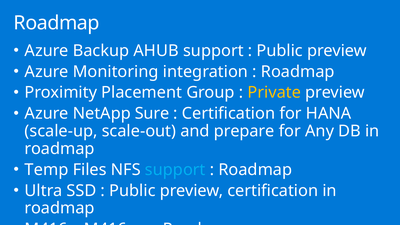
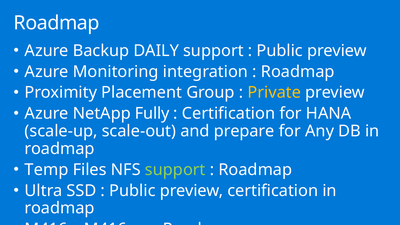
AHUB: AHUB -> DAILY (156, 51)
Sure: Sure -> Fully (152, 113)
support colour: light blue -> light green (175, 170)
